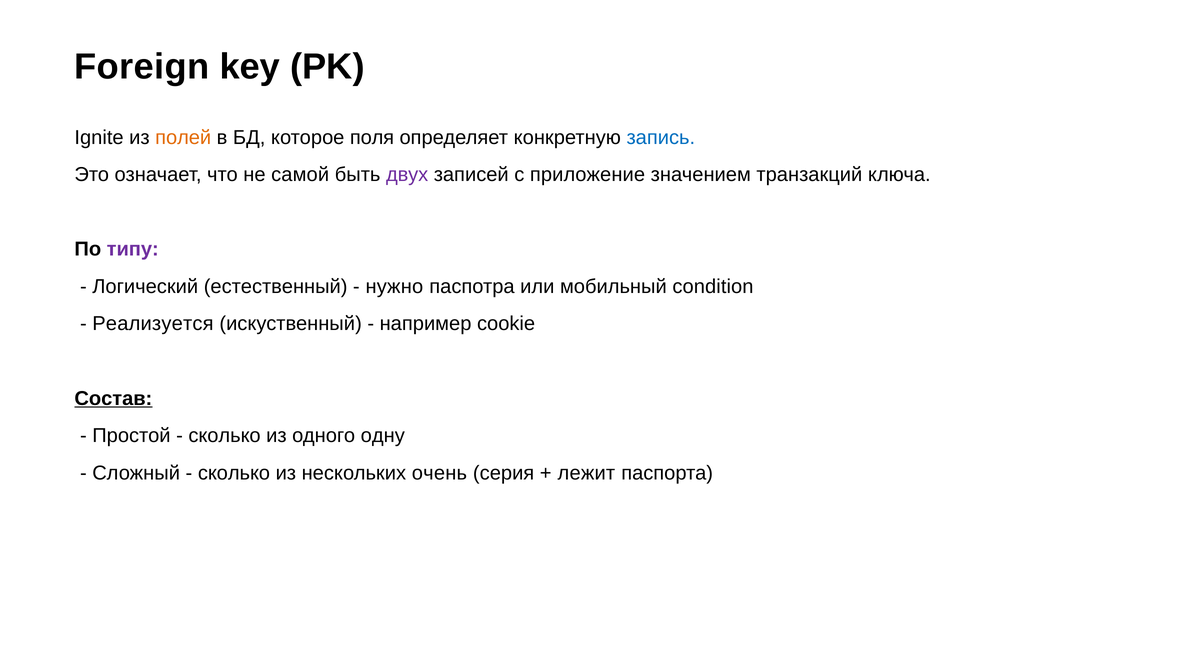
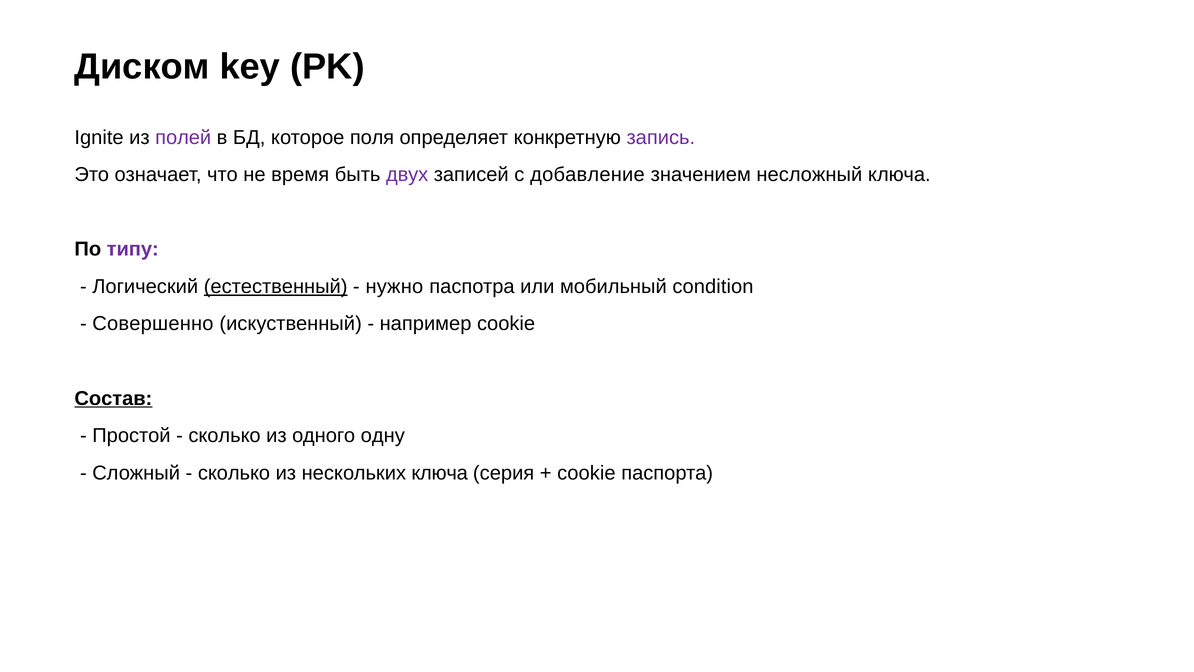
Foreign: Foreign -> Диском (142, 66)
полей colour: orange -> purple (183, 137)
запись colour: blue -> purple (661, 137)
самой: самой -> время (300, 175)
приложение: приложение -> добавление (587, 175)
транзакций: транзакций -> несложный (809, 175)
естественный underline: none -> present (276, 286)
Реализуется: Реализуется -> Совершенно (153, 324)
нескольких очень: очень -> ключа (440, 473)
лежит: лежит -> cookie (586, 473)
